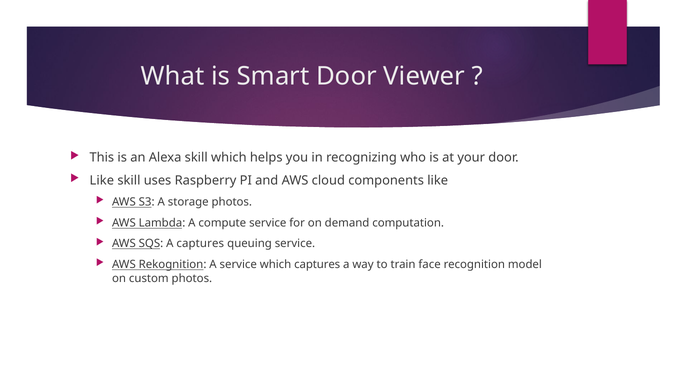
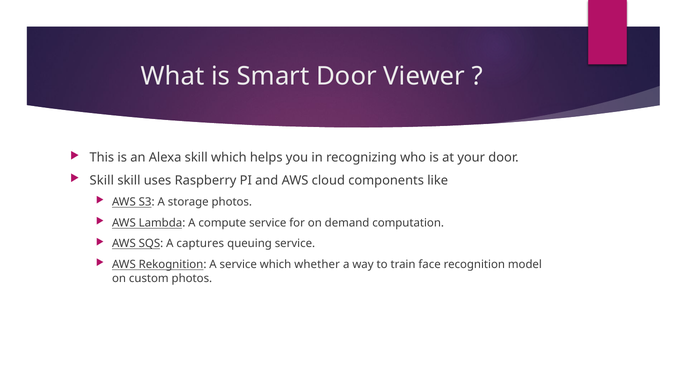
Like: Like -> Skill (102, 181)
which captures: captures -> whether (317, 265)
